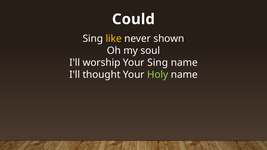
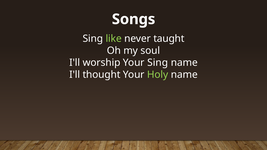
Could: Could -> Songs (134, 19)
like colour: yellow -> light green (114, 39)
shown: shown -> taught (169, 39)
